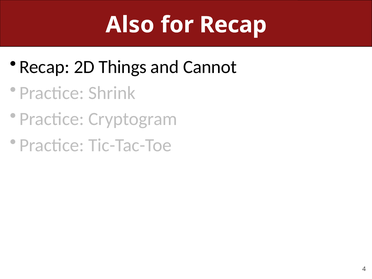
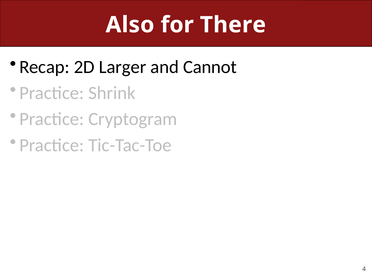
for Recap: Recap -> There (233, 25)
Things: Things -> Larger (123, 67)
